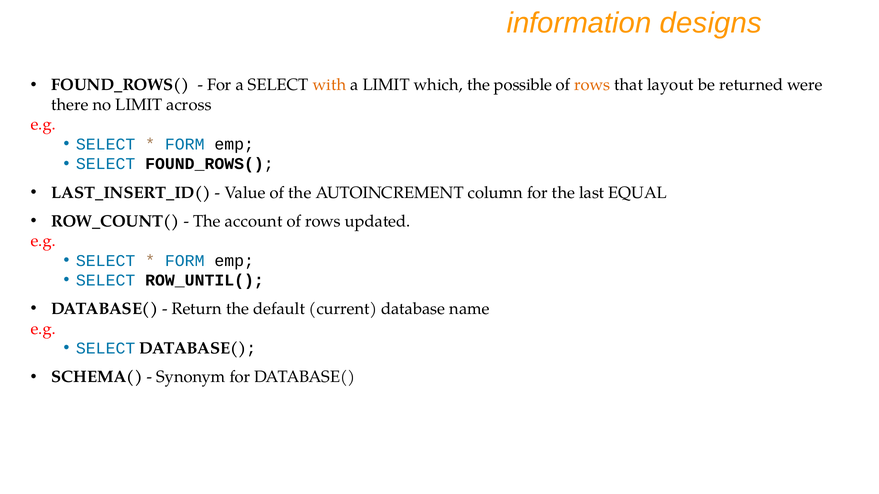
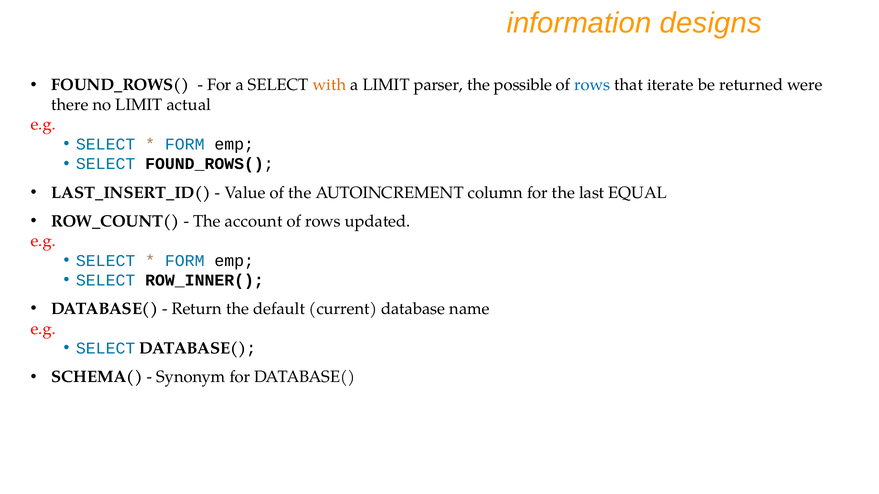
which: which -> parser (438, 85)
rows colour: orange -> blue (592, 85)
layout: layout -> iterate (670, 85)
across: across -> actual (189, 105)
ROW_UNTIL(: ROW_UNTIL( -> ROW_INNER( (205, 281)
